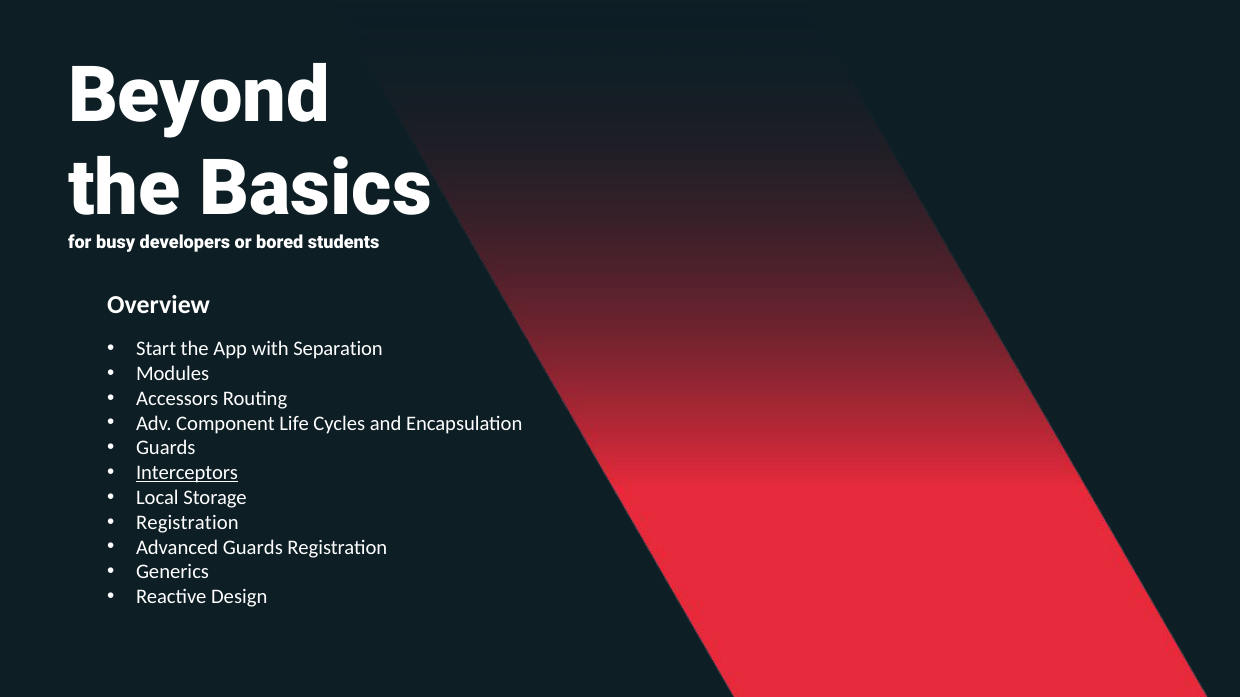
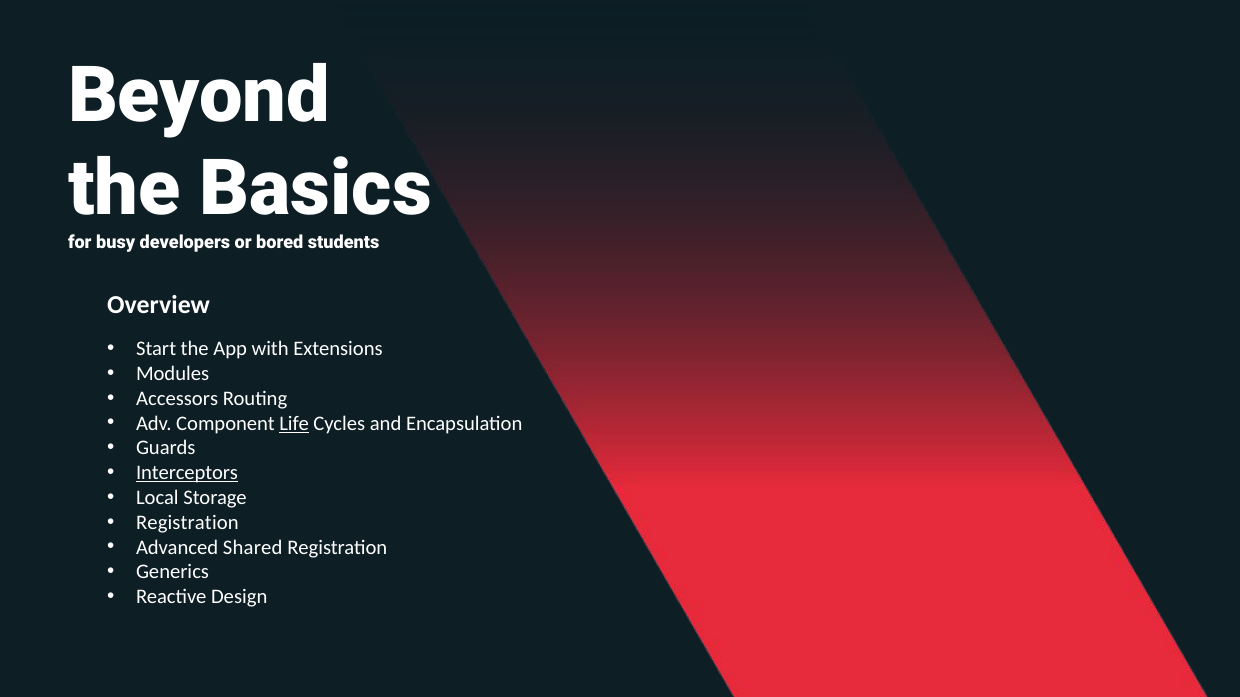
Separation: Separation -> Extensions (338, 349)
Life underline: none -> present (294, 424)
Advanced Guards: Guards -> Shared (253, 548)
